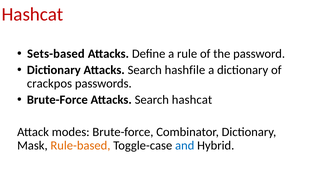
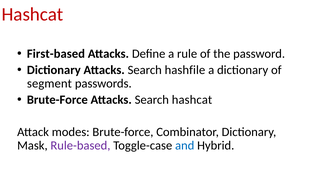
Sets-based: Sets-based -> First-based (56, 54)
crackpos: crackpos -> segment (49, 83)
Rule-based colour: orange -> purple (80, 146)
